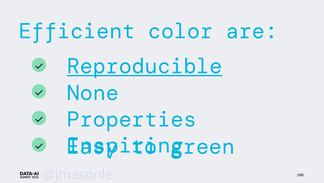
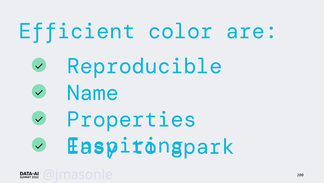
Reproducible underline: present -> none (145, 66)
None: None -> Name (93, 92)
green: green -> spark (202, 146)
